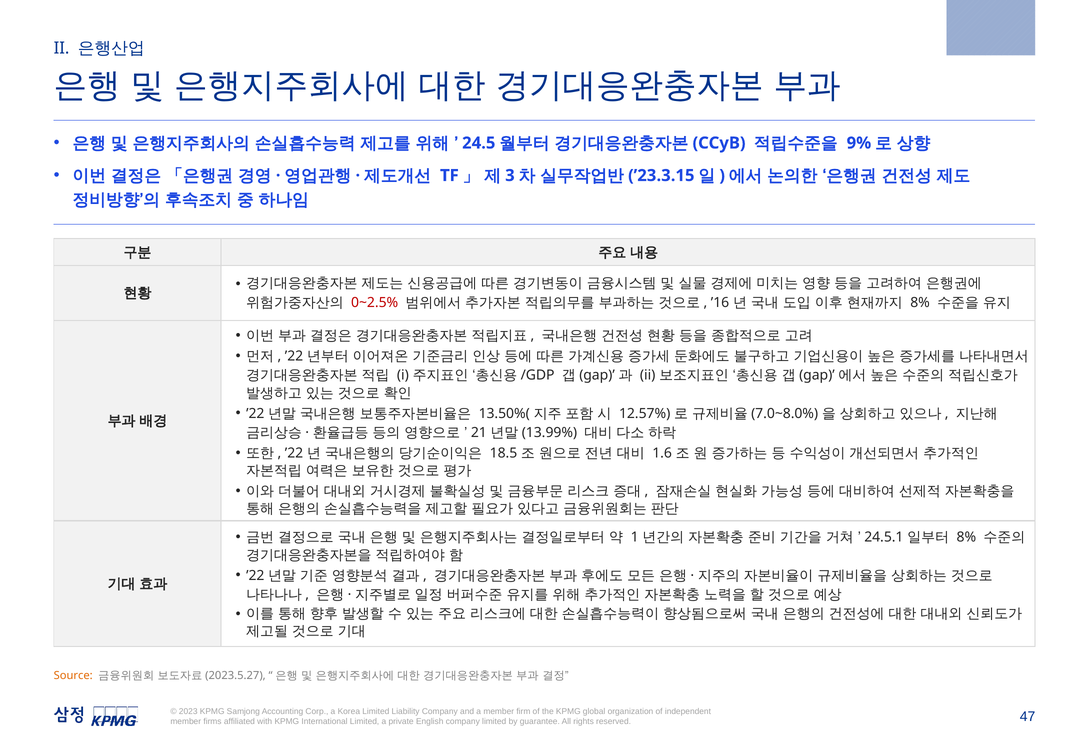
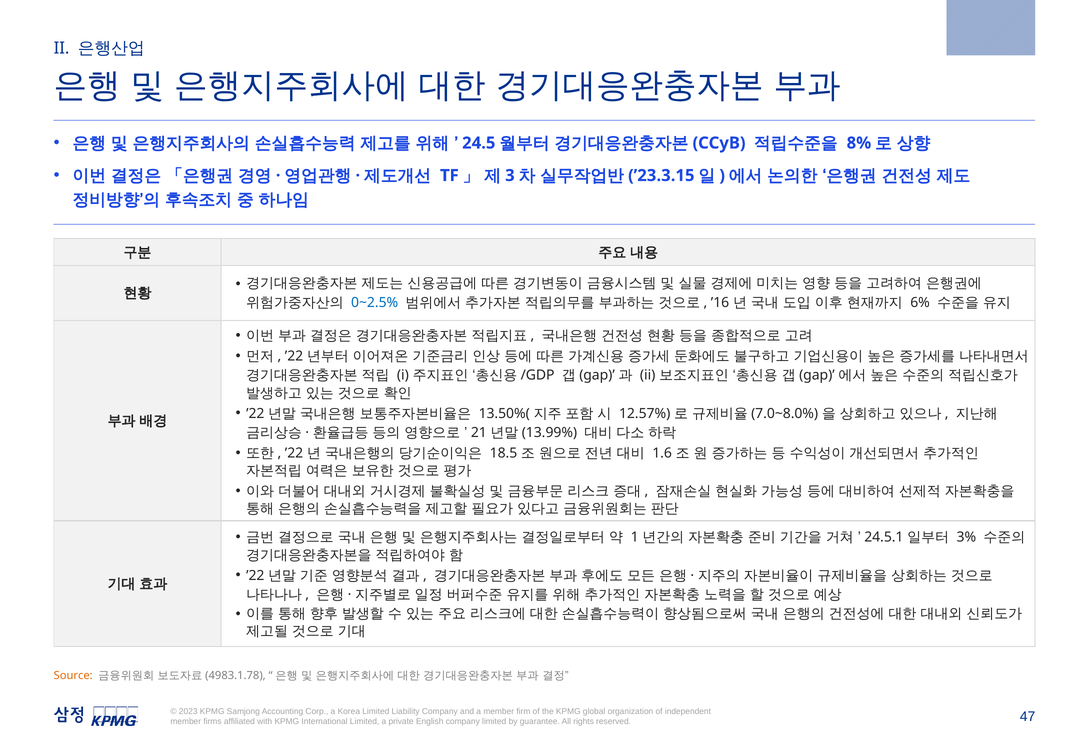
9%: 9% -> 8% (859, 143)
0~2.5% colour: red -> blue (375, 302)
8%: 8% -> 6% (920, 302)
8%: 8% -> 3% (966, 537)
2023.5.27: 2023.5.27 -> 4983.1.78 (235, 676)
